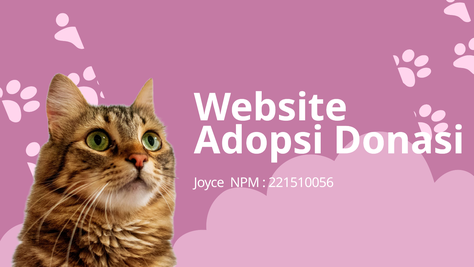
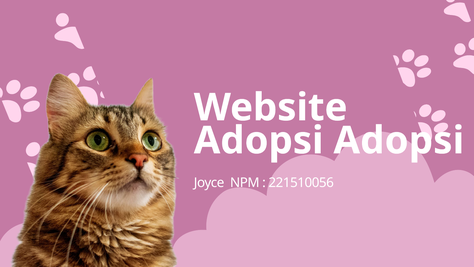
Adopsi Donasi: Donasi -> Adopsi (399, 140)
